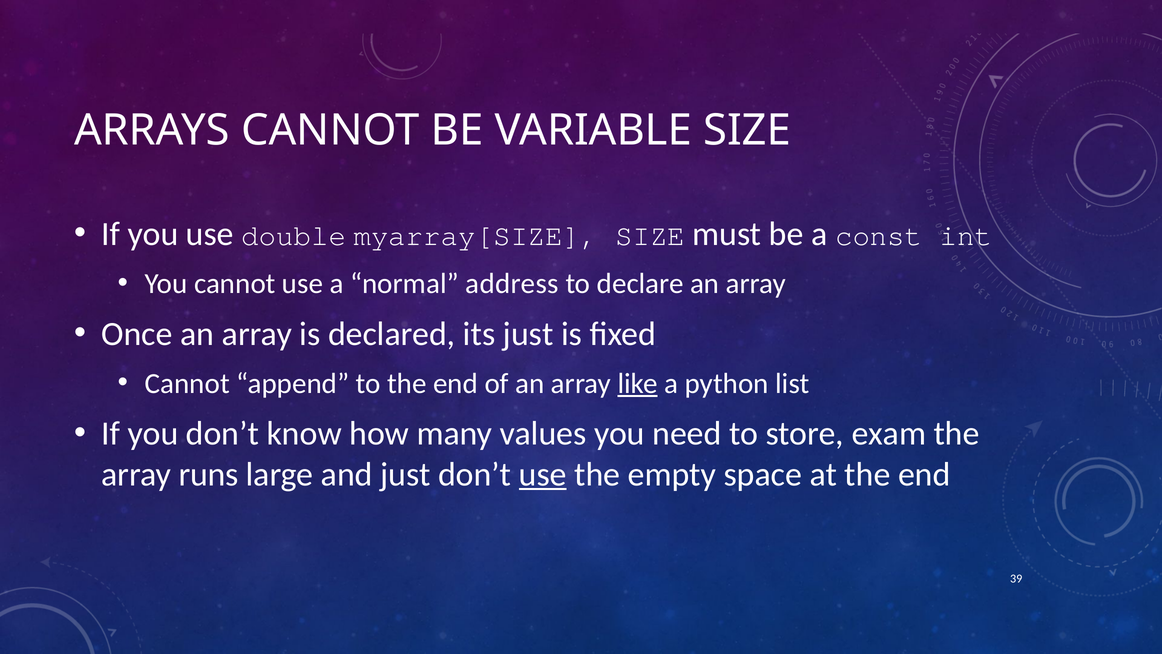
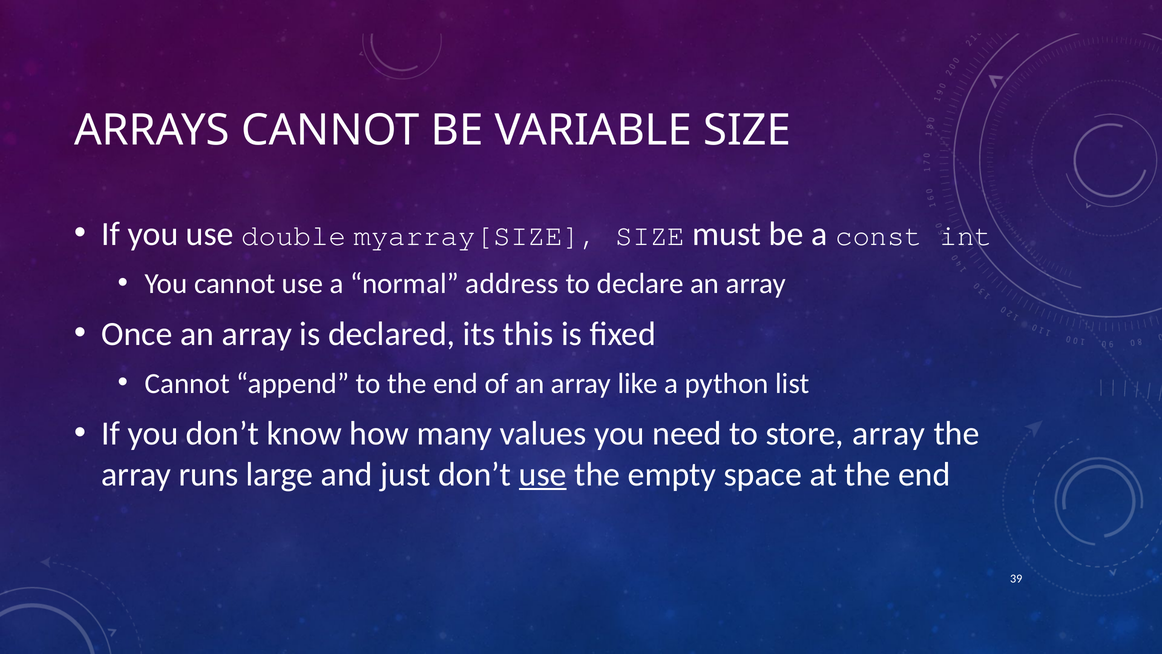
its just: just -> this (528, 334)
like underline: present -> none (638, 383)
store exam: exam -> array (889, 433)
